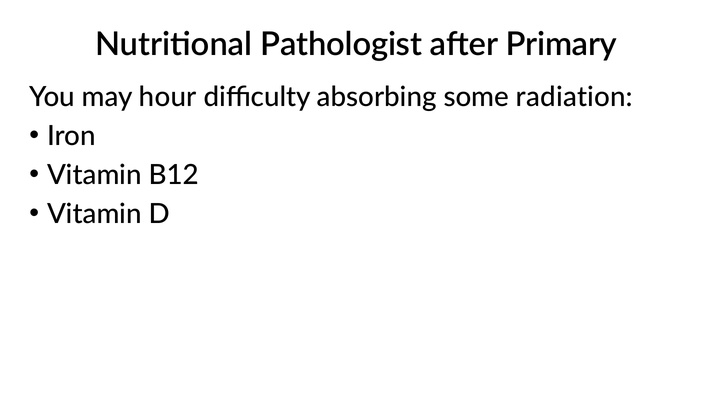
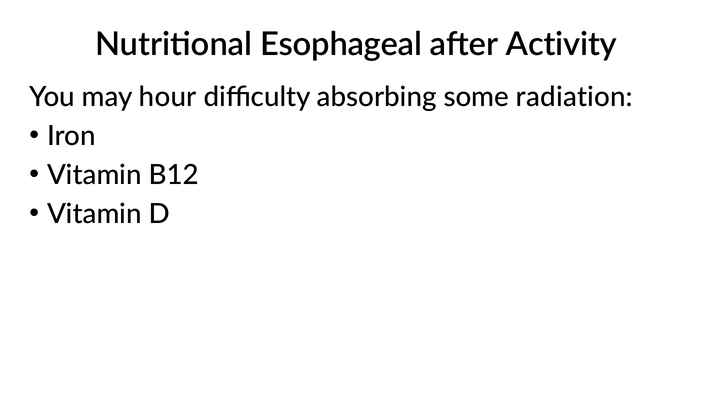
Pathologist: Pathologist -> Esophageal (341, 44)
Primary: Primary -> Activity (561, 44)
